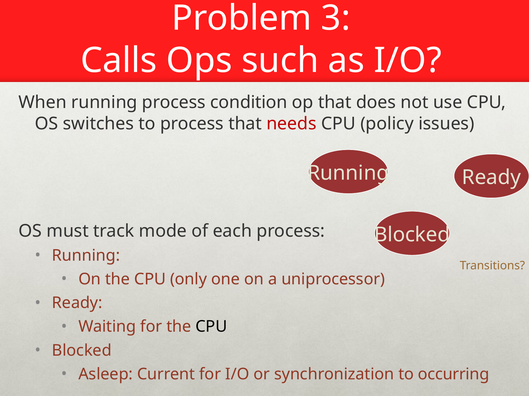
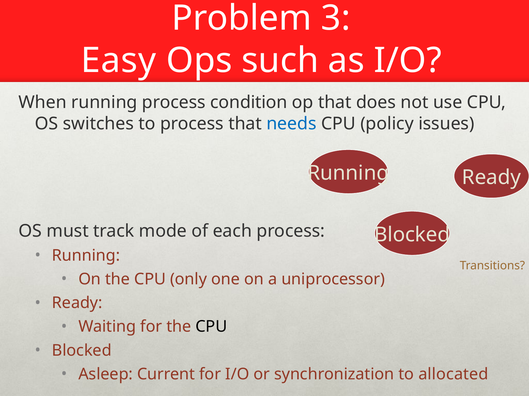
Calls: Calls -> Easy (119, 61)
needs colour: red -> blue (291, 124)
occurring: occurring -> allocated (453, 375)
